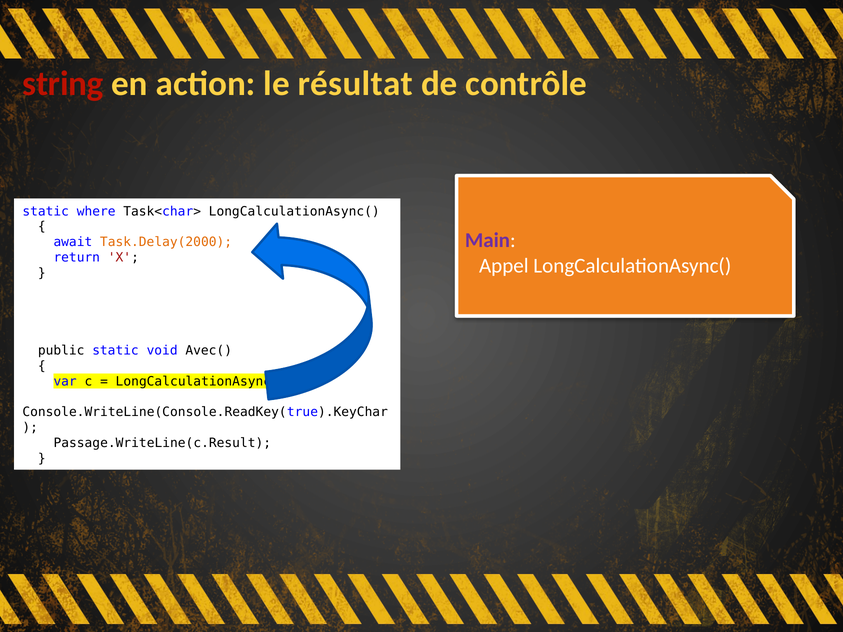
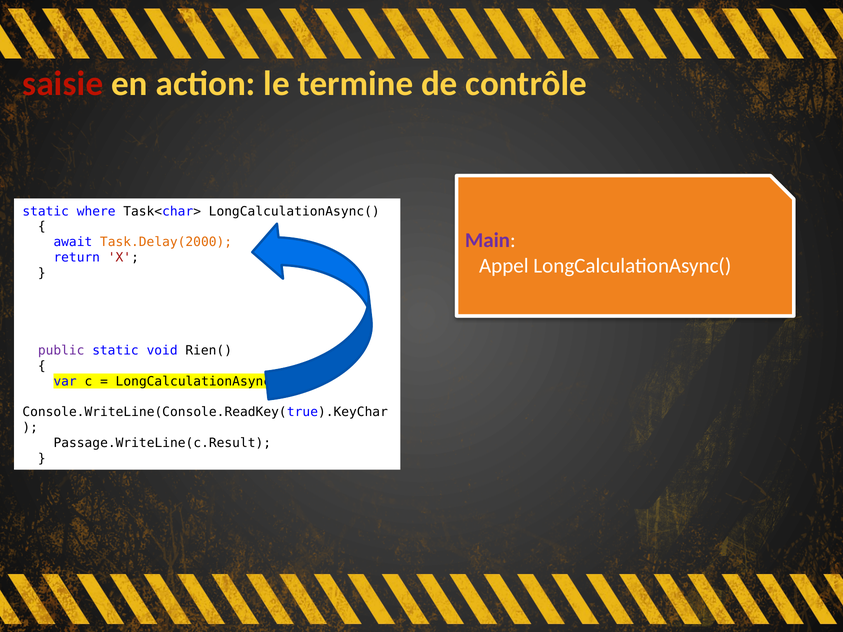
string: string -> saisie (63, 84)
résultat: résultat -> termine (356, 84)
public colour: black -> purple (61, 351)
Avec(: Avec( -> Rien( (209, 351)
